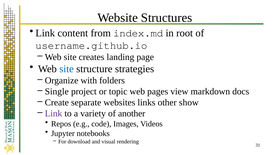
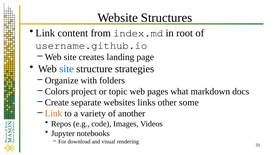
Single: Single -> Colors (57, 92)
view: view -> what (179, 92)
show: show -> some (189, 103)
Link colour: purple -> orange (53, 114)
